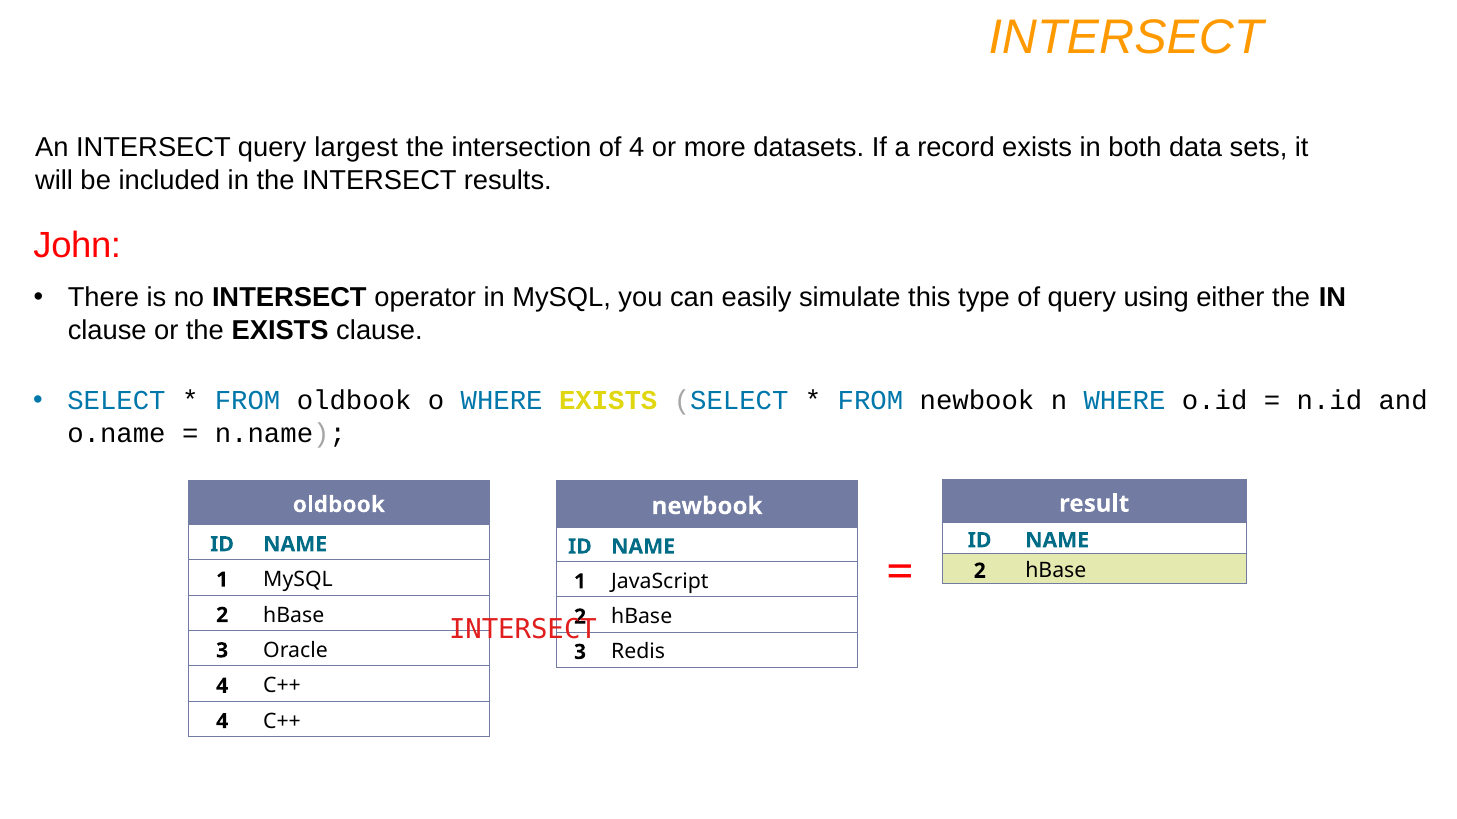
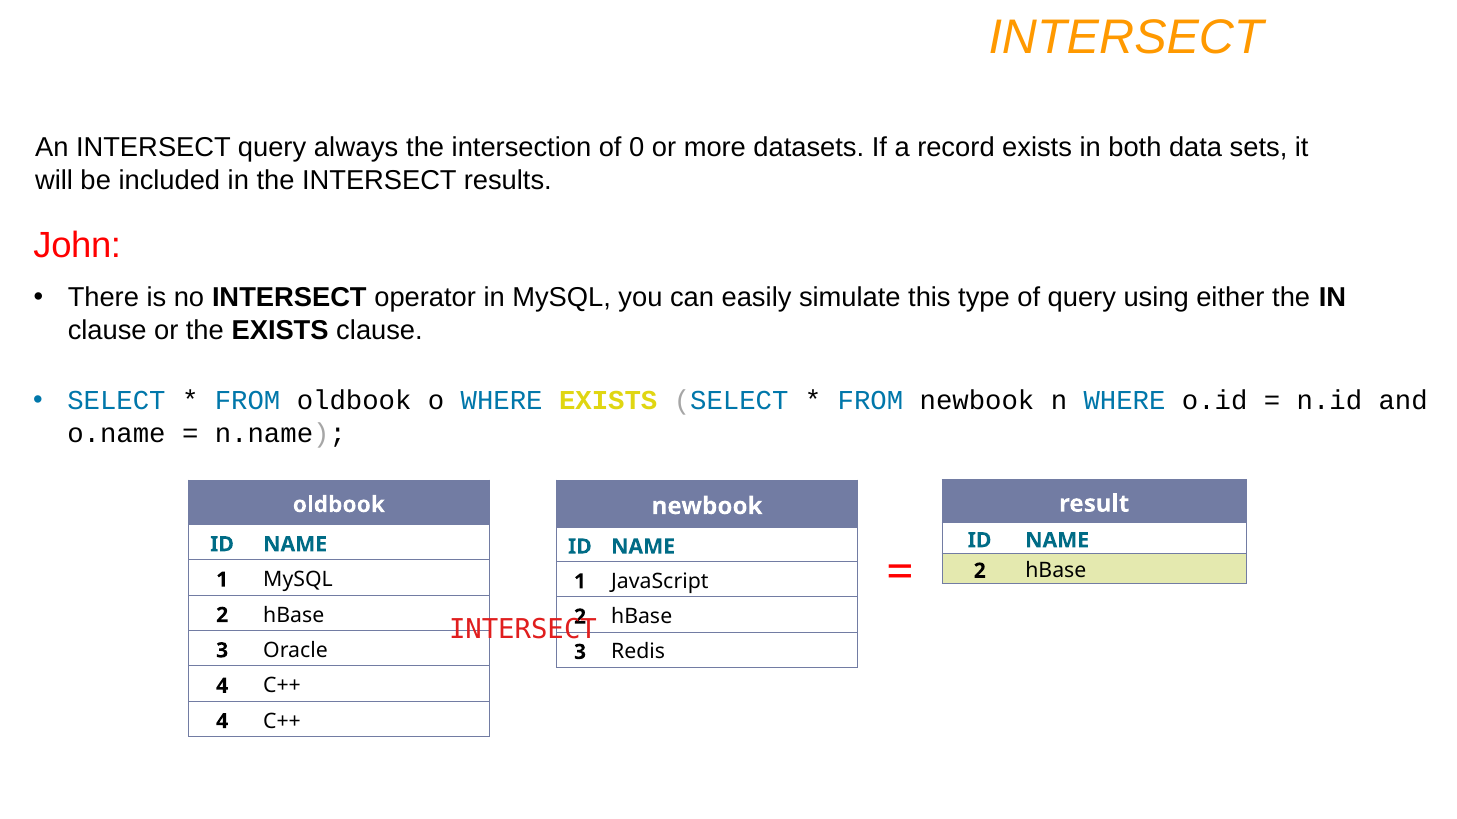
largest: largest -> always (356, 148)
of 4: 4 -> 0 (637, 148)
